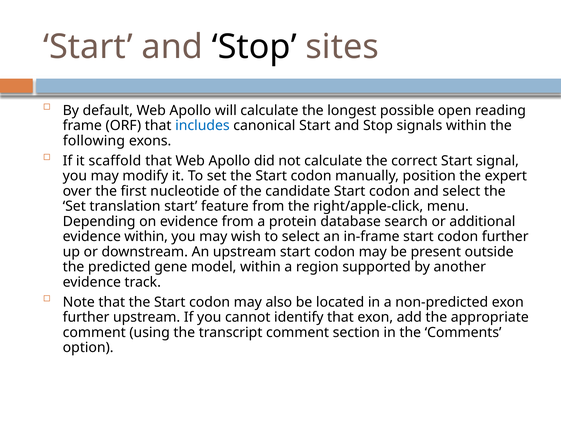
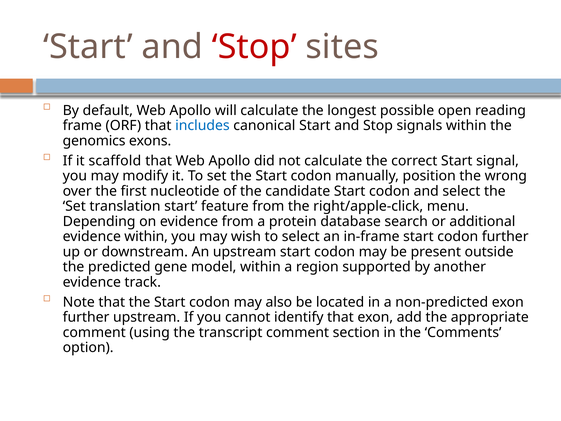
Stop colour: black -> red (254, 47)
following: following -> genomics (94, 141)
expert: expert -> wrong (506, 176)
